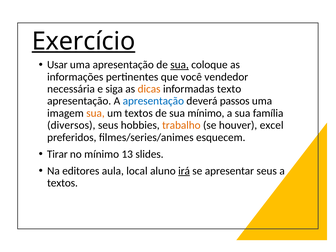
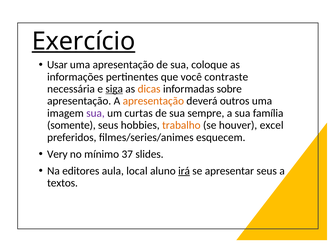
sua underline: present -> none (180, 65)
vendedor: vendedor -> contraste (226, 77)
siga underline: none -> present (114, 89)
texto: texto -> sobre (229, 89)
apresentação colour: blue -> orange (153, 101)
passos: passos -> outros (235, 101)
sua colour: orange -> purple (95, 113)
um textos: textos -> curtas (139, 113)
sua mínimo: mínimo -> sempre (206, 113)
diversos: diversos -> somente (71, 125)
Tirar: Tirar -> Very (57, 154)
13: 13 -> 37 (127, 154)
